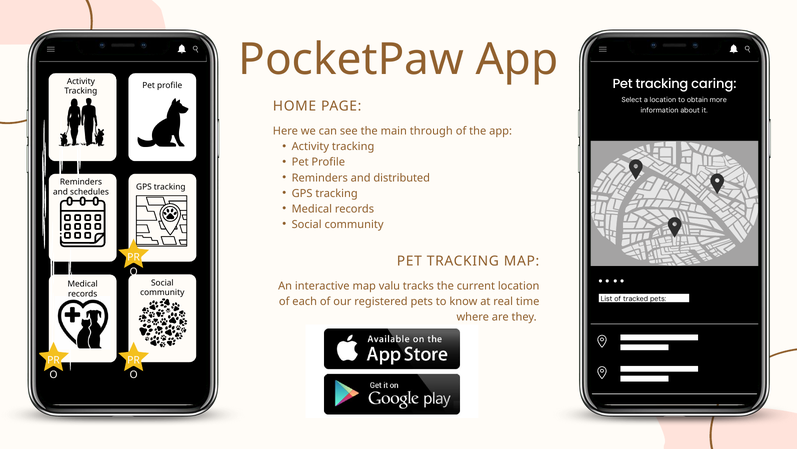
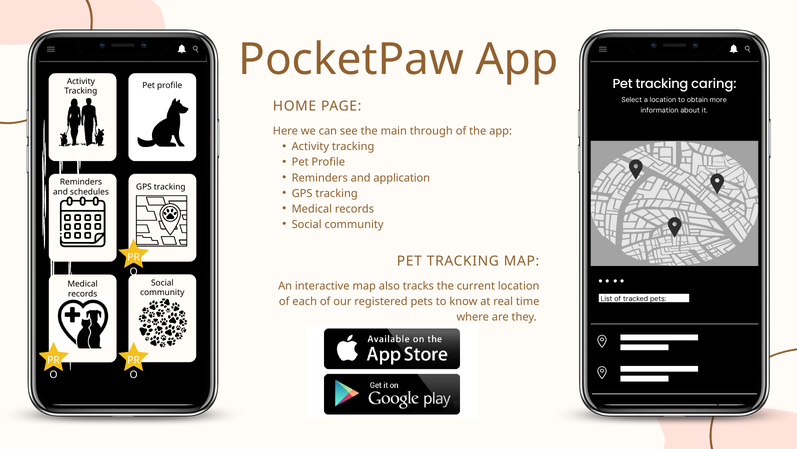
distributed: distributed -> application (402, 178)
valu: valu -> also (389, 286)
